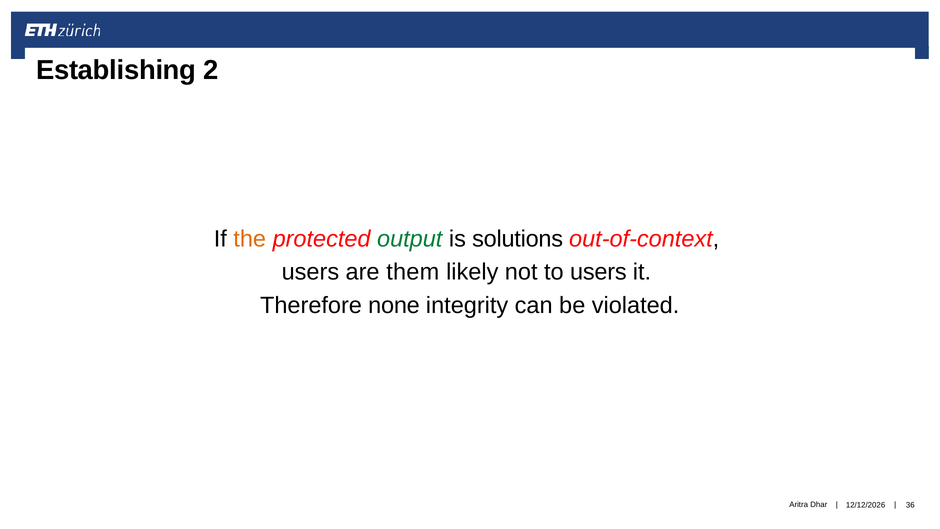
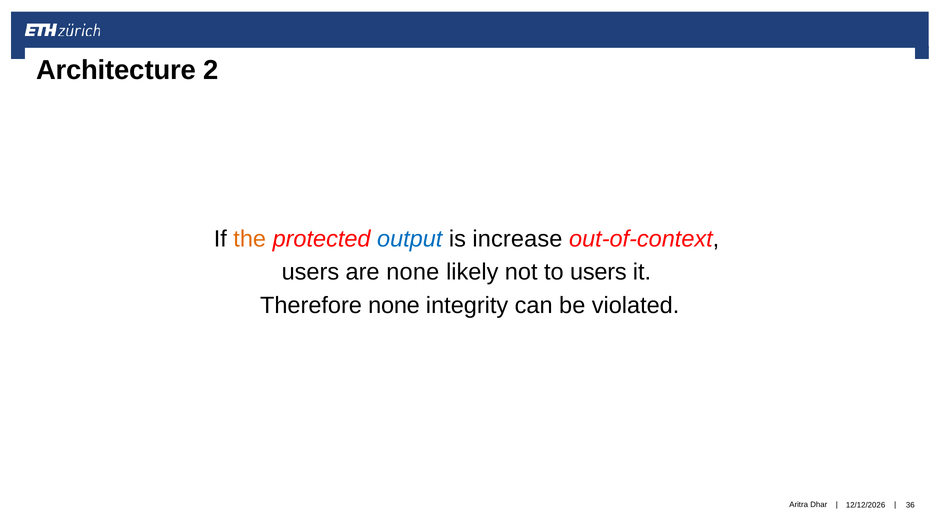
Establishing: Establishing -> Architecture (116, 70)
output colour: green -> blue (410, 239)
solutions: solutions -> increase (517, 239)
are them: them -> none (413, 272)
